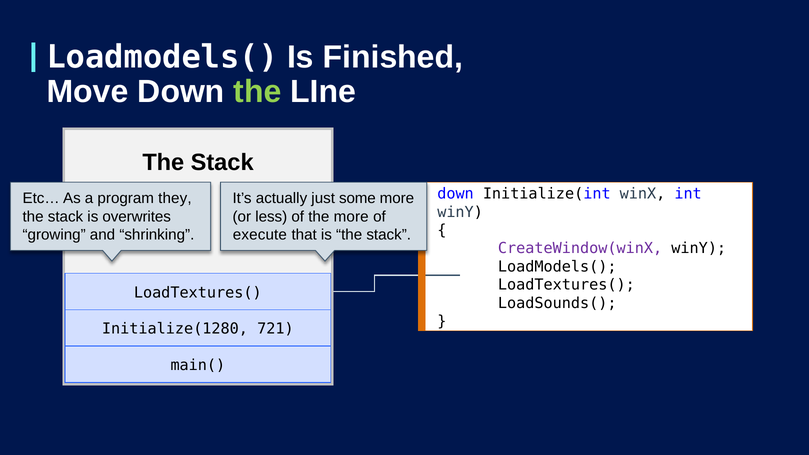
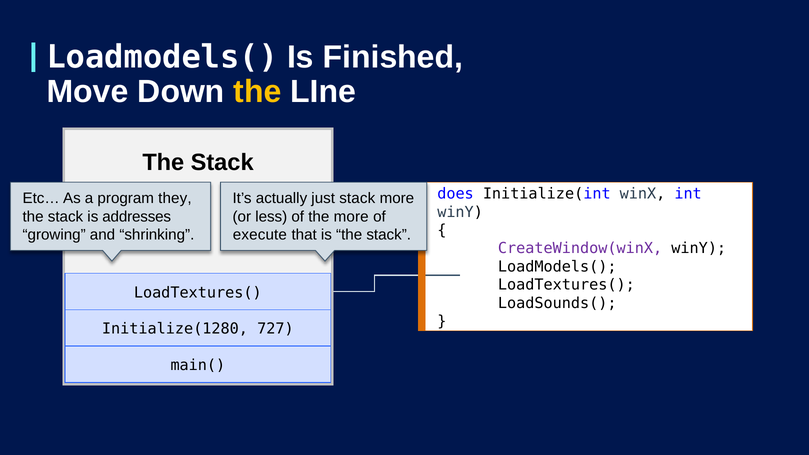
the colour: light green -> yellow (257, 92)
down: down -> does (456, 194)
just some: some -> stack (357, 198)
overwrites: overwrites -> addresses (137, 217)
721: 721 -> 727 (275, 329)
